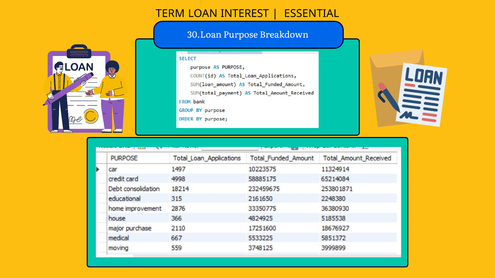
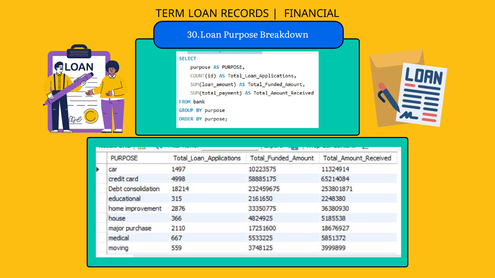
INTEREST: INTEREST -> RECORDS (245, 14)
ESSENTIAL: ESSENTIAL -> FINANCIAL (312, 14)
